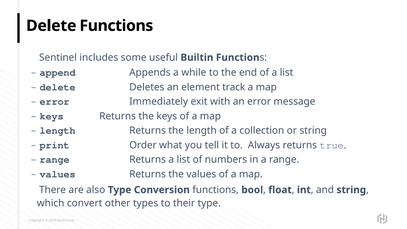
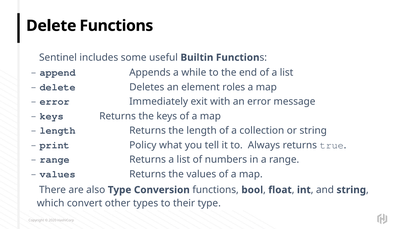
track: track -> roles (234, 87)
Order: Order -> Policy (143, 145)
